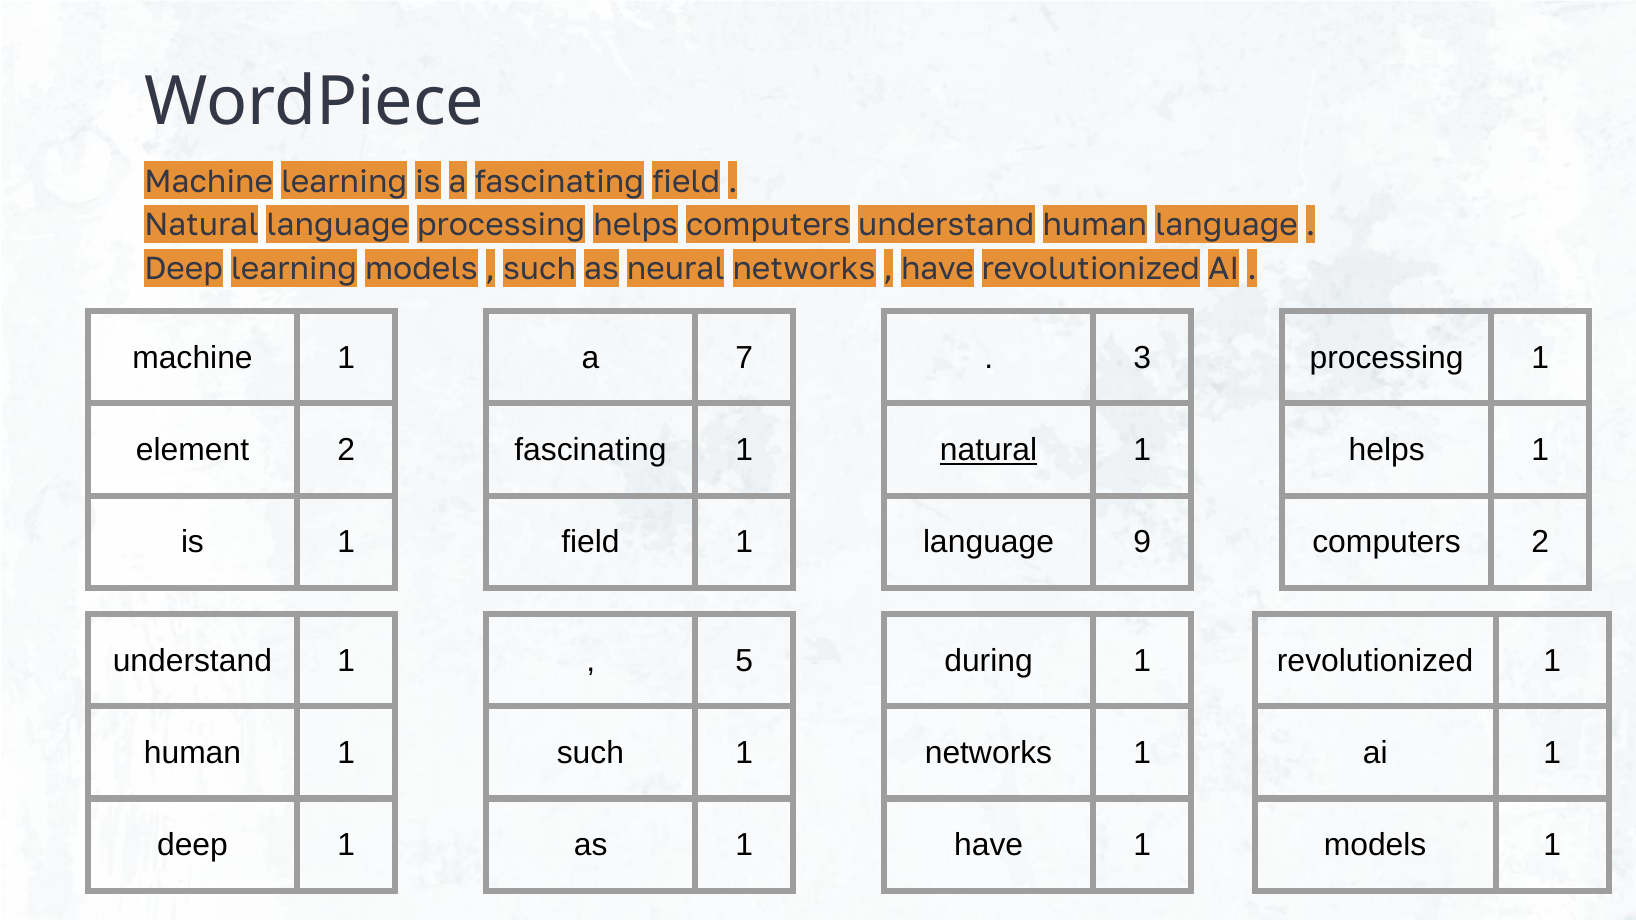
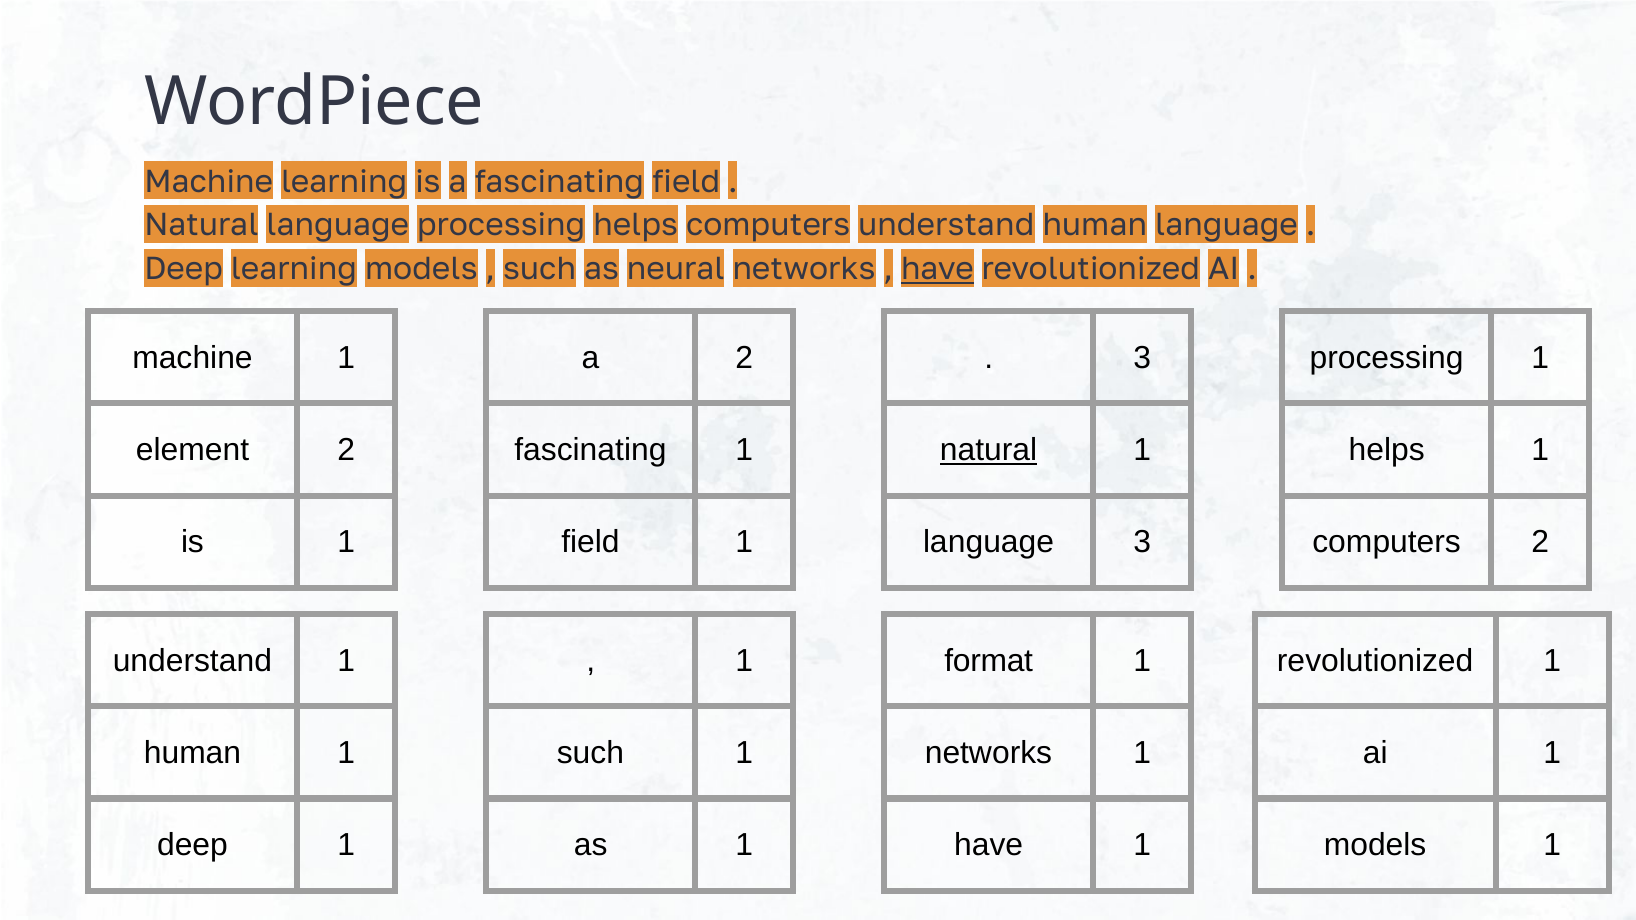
have underline: none -> present (937, 269)
a 7: 7 -> 2 (744, 358)
language 9: 9 -> 3 (1142, 542)
5: 5 -> 1 (744, 661)
during: during -> format (989, 661)
